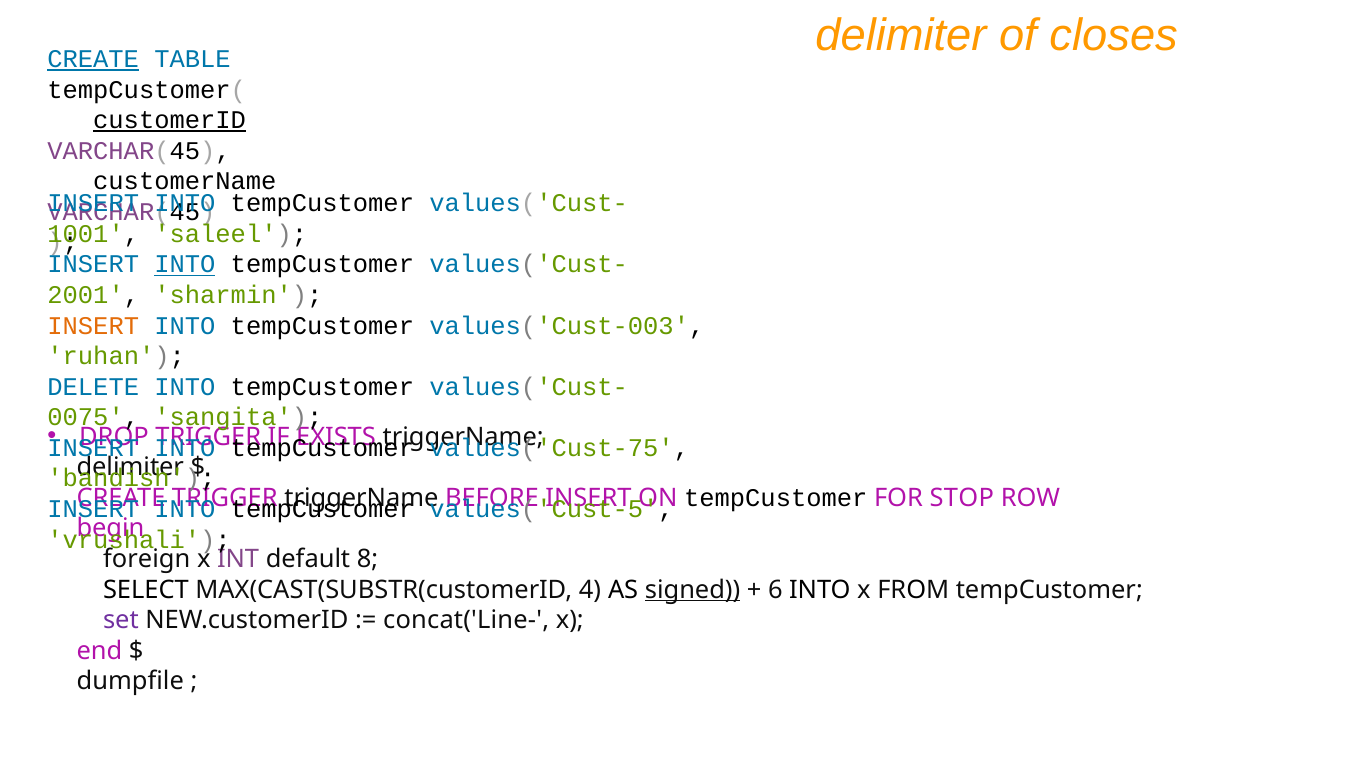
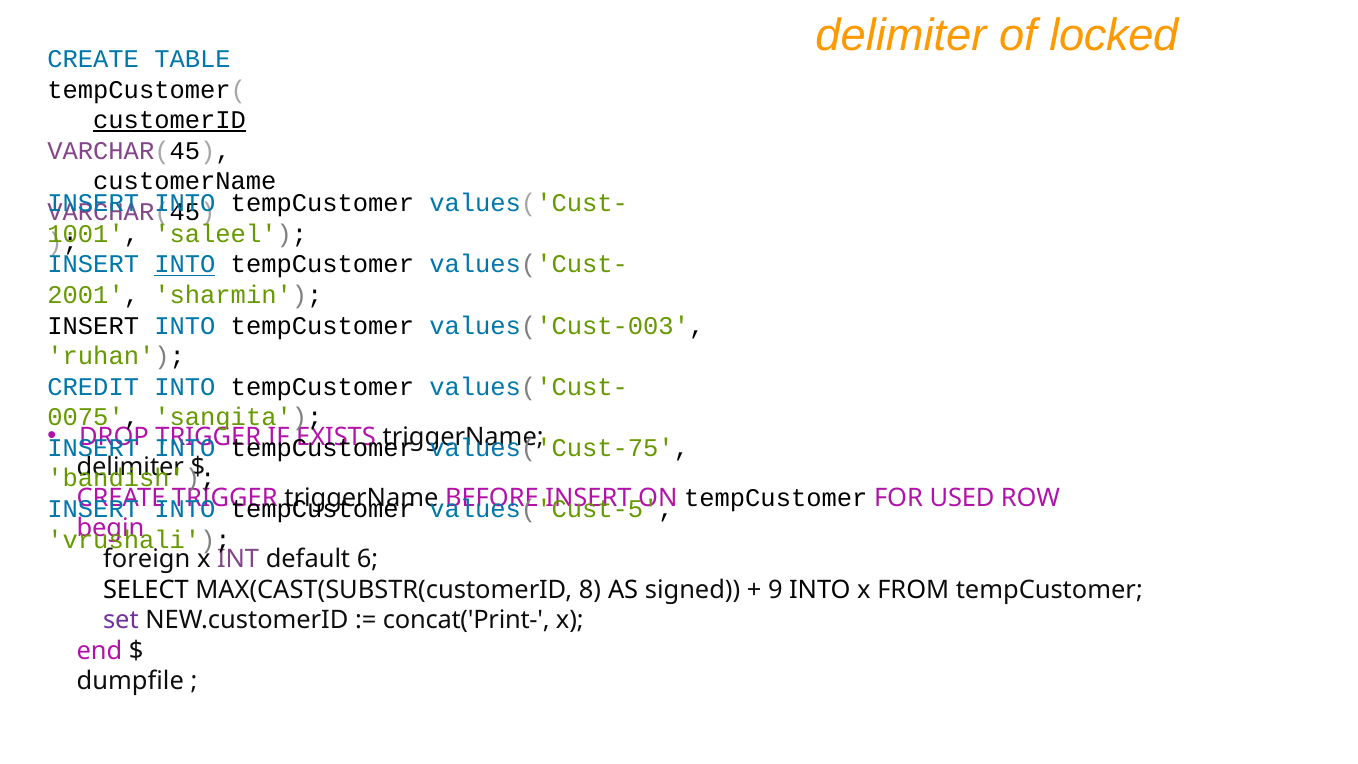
closes: closes -> locked (1114, 35)
CREATE underline: present -> none (93, 59)
INSERT colour: orange -> black (93, 326)
DELETE: DELETE -> CREDIT (93, 387)
STOP: STOP -> USED (962, 498)
8: 8 -> 6 (368, 559)
4: 4 -> 8 (590, 590)
signed underline: present -> none (693, 590)
6: 6 -> 9 (775, 590)
concat('Line-: concat('Line- -> concat('Print- (466, 620)
